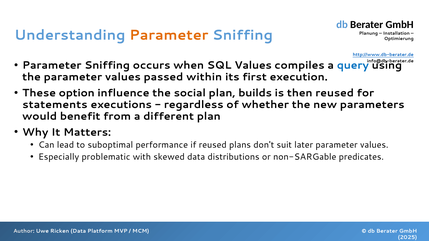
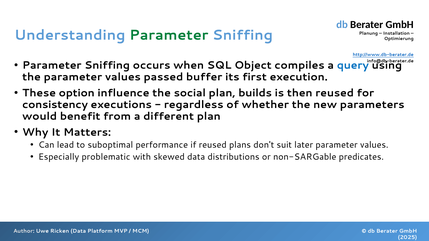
Parameter colour: orange -> green (169, 35)
SQL Values: Values -> Object (253, 66)
within: within -> buffer (204, 77)
statements: statements -> consistency (55, 105)
